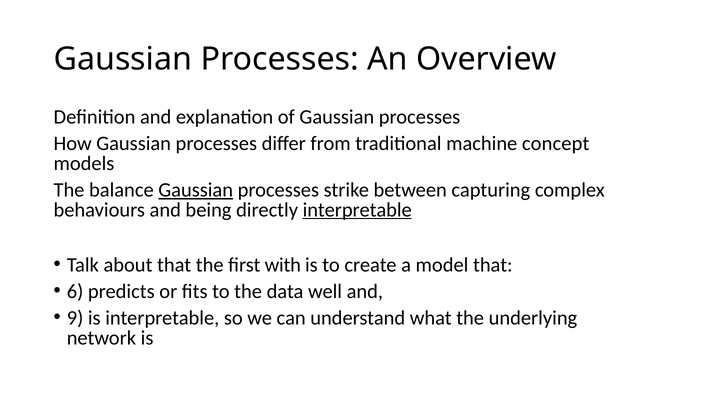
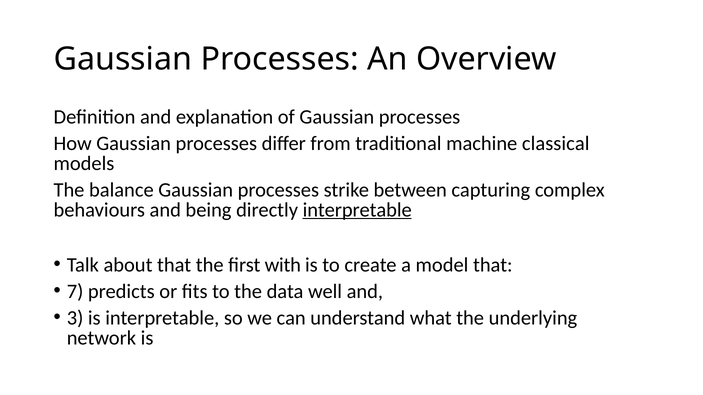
concept: concept -> classical (556, 144)
Gaussian underline: present -> none (196, 190)
6: 6 -> 7 (75, 292)
9: 9 -> 3 (75, 318)
